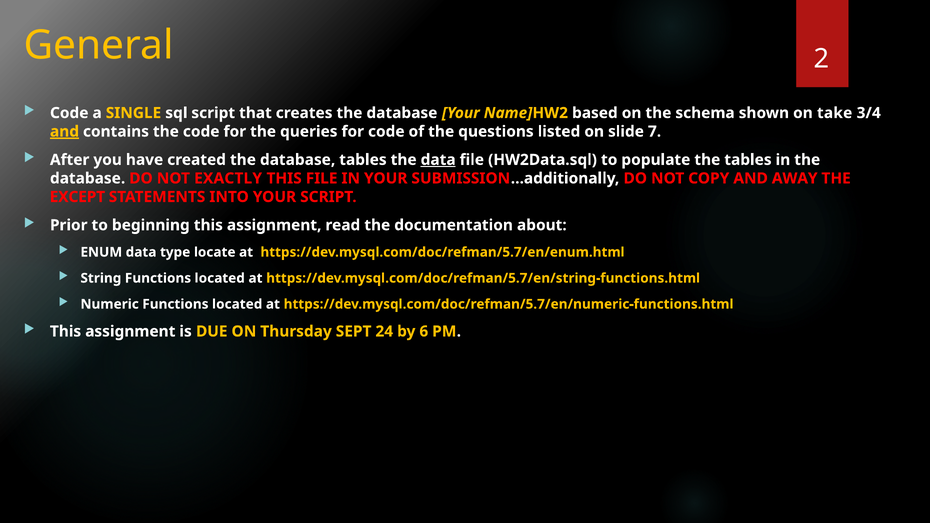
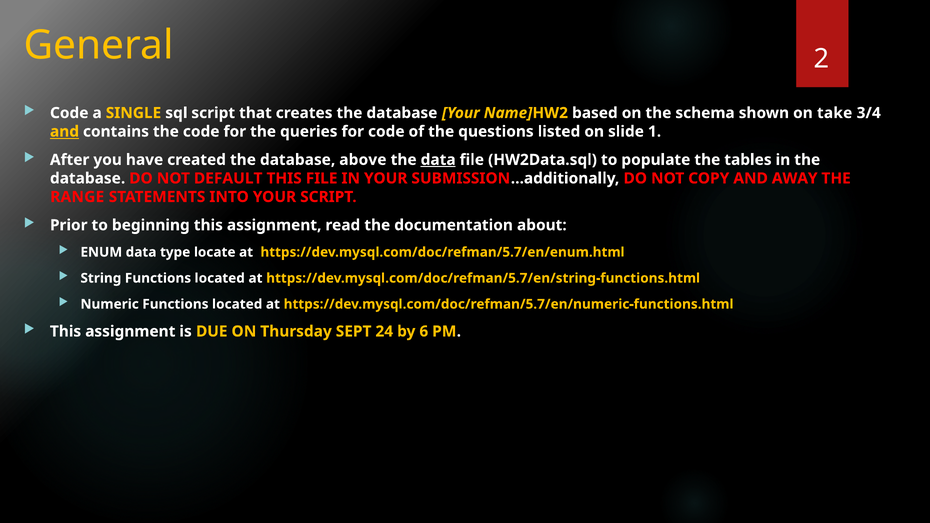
and underline: present -> none (64, 132)
7: 7 -> 1 (655, 132)
database tables: tables -> above (363, 160)
EXACTLY: EXACTLY -> DEFAULT (228, 178)
EXCEPT: EXCEPT -> RANGE (77, 197)
